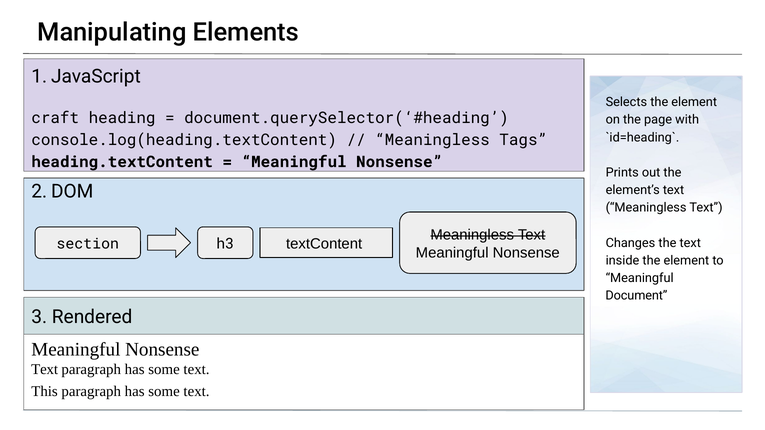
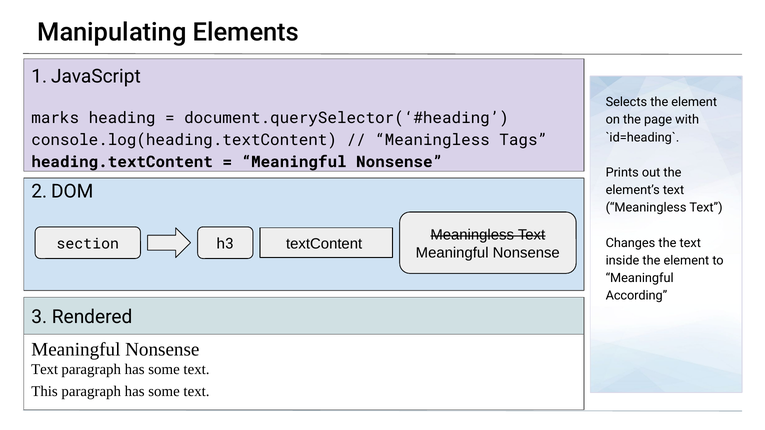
craft: craft -> marks (55, 118)
Document: Document -> According (636, 296)
